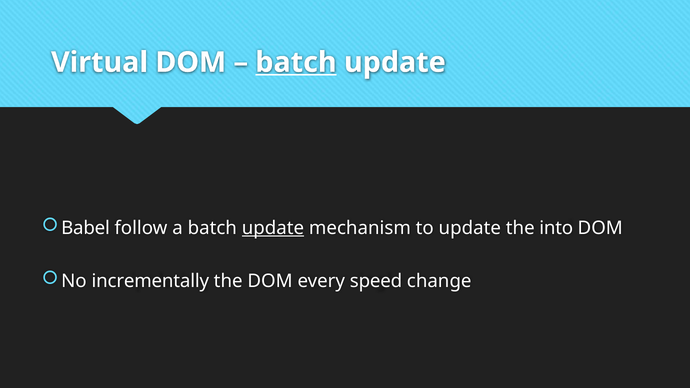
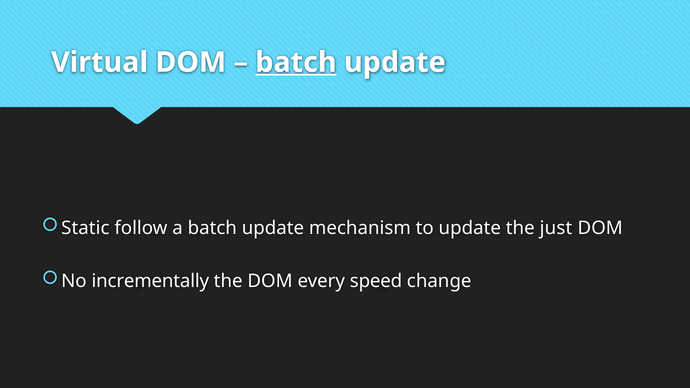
Babel: Babel -> Static (85, 228)
update underline: present -> none (273, 228)
into: into -> just (556, 228)
